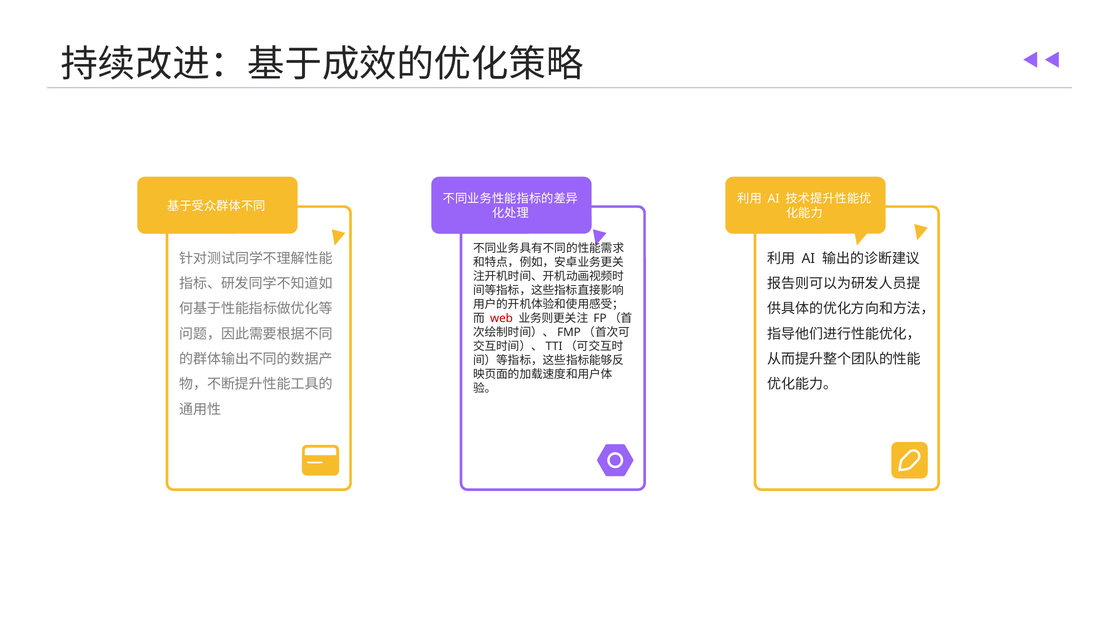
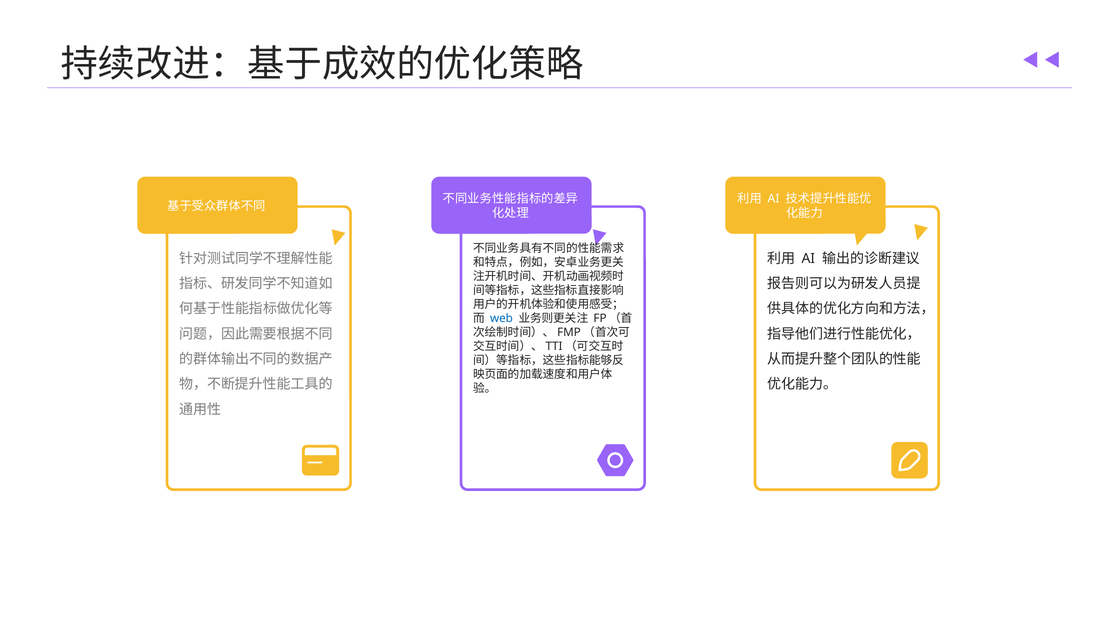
web colour: red -> blue (501, 319)
